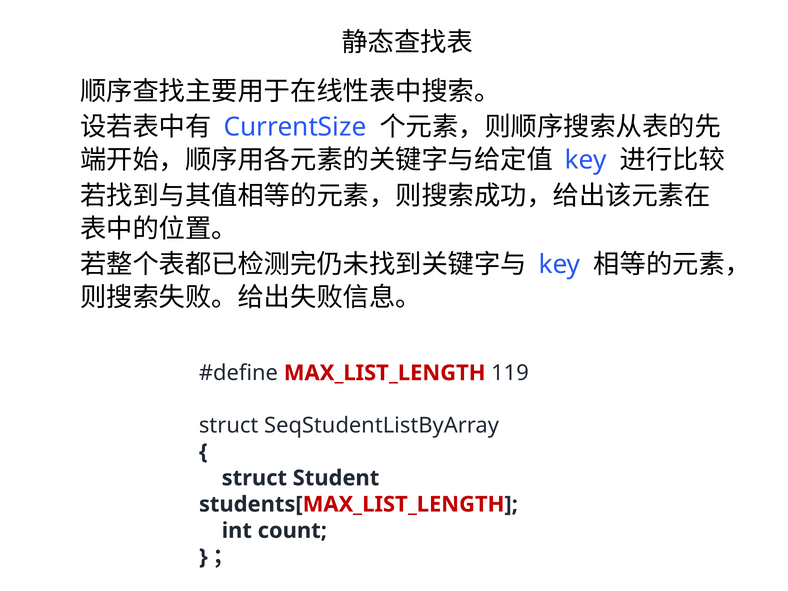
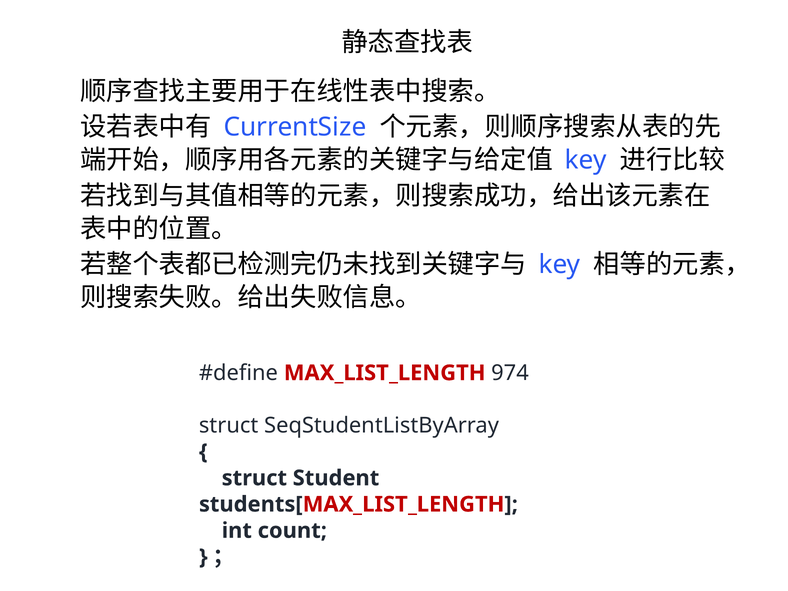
119: 119 -> 974 (510, 373)
